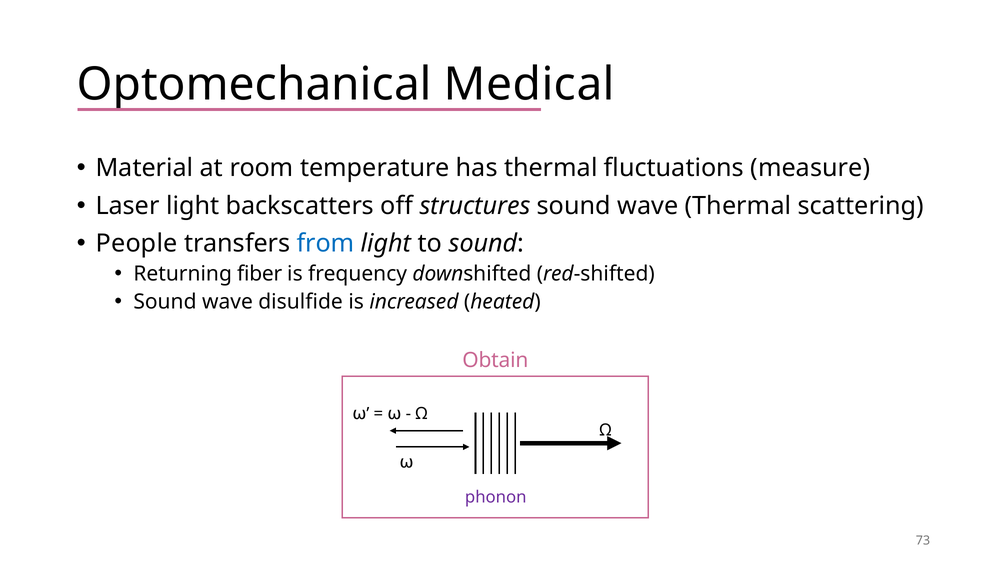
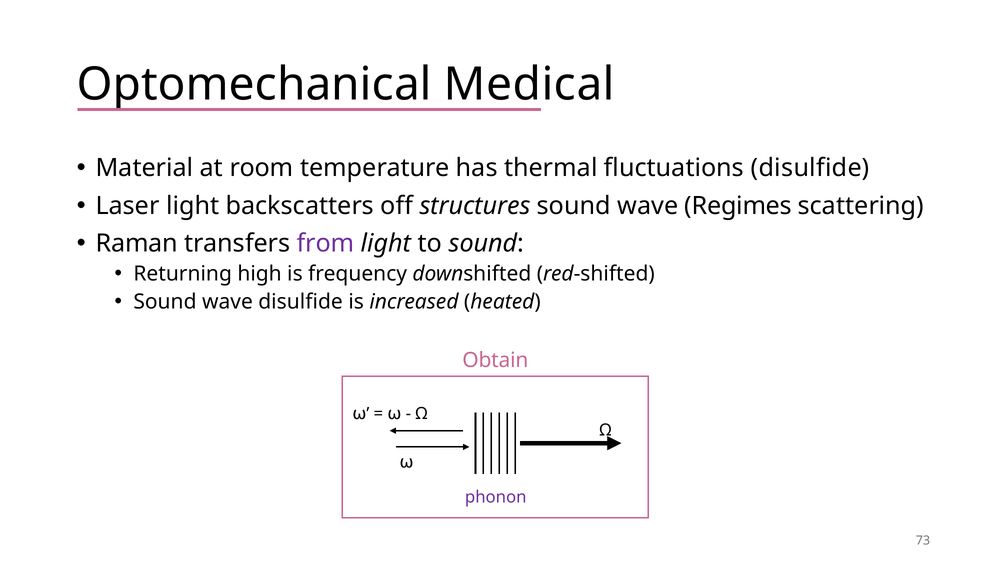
fluctuations measure: measure -> disulfide (810, 168)
wave Thermal: Thermal -> Regimes (738, 206)
People: People -> Raman (137, 243)
from colour: blue -> purple (326, 243)
fiber: fiber -> high (260, 274)
